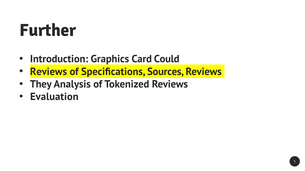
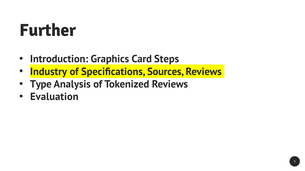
Could: Could -> Steps (167, 59)
Reviews: Reviews -> Industry (49, 72)
They: They -> Type (41, 84)
